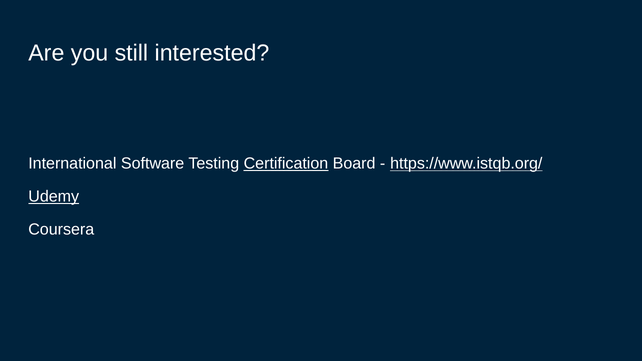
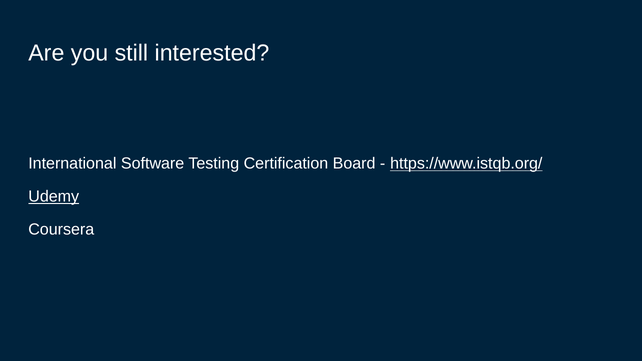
Certification underline: present -> none (286, 164)
